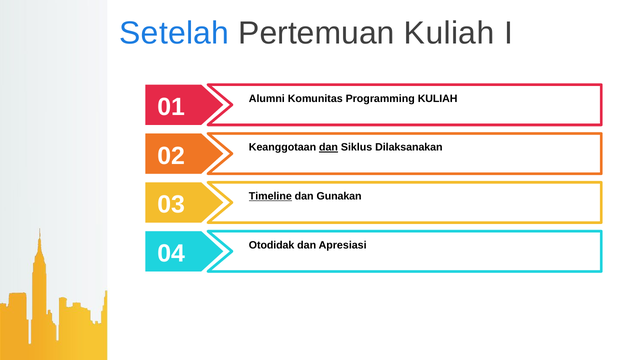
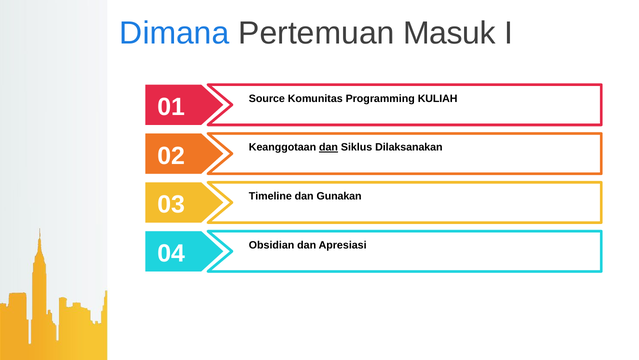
Setelah: Setelah -> Dimana (174, 33)
Pertemuan Kuliah: Kuliah -> Masuk (449, 33)
Alumni: Alumni -> Source (267, 98)
Timeline underline: present -> none (270, 196)
Otodidak: Otodidak -> Obsidian (272, 245)
